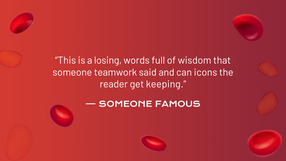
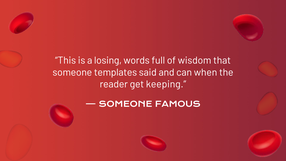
teamwork: teamwork -> templates (115, 72)
icons: icons -> when (206, 72)
